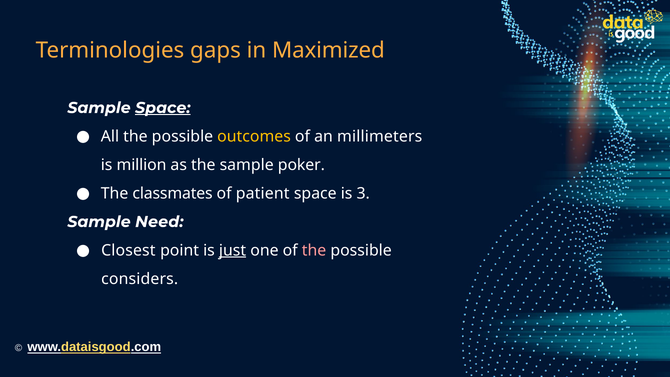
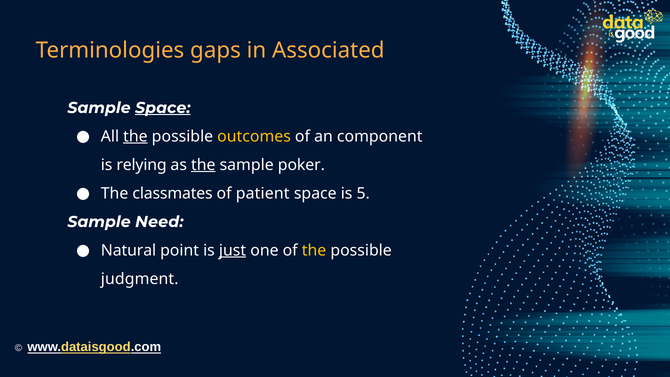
Maximized: Maximized -> Associated (328, 51)
the underline: none -> present (135, 136)
millimeters: millimeters -> component (380, 136)
million: million -> relying (142, 165)
the underline: none -> present (203, 165)
3: 3 -> 5 (363, 193)
Closest: Closest -> Natural (129, 250)
the colour: pink -> yellow (314, 250)
considers: considers -> judgment (140, 279)
